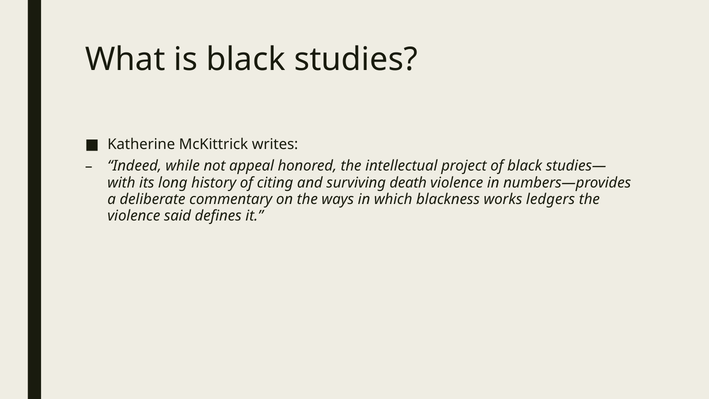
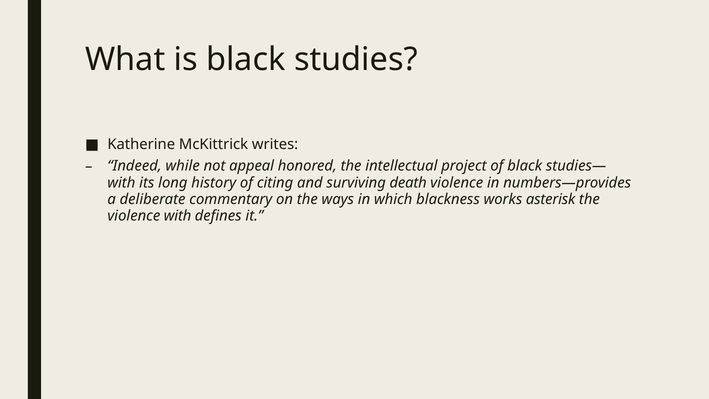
ledgers: ledgers -> asterisk (551, 199)
violence said: said -> with (178, 216)
